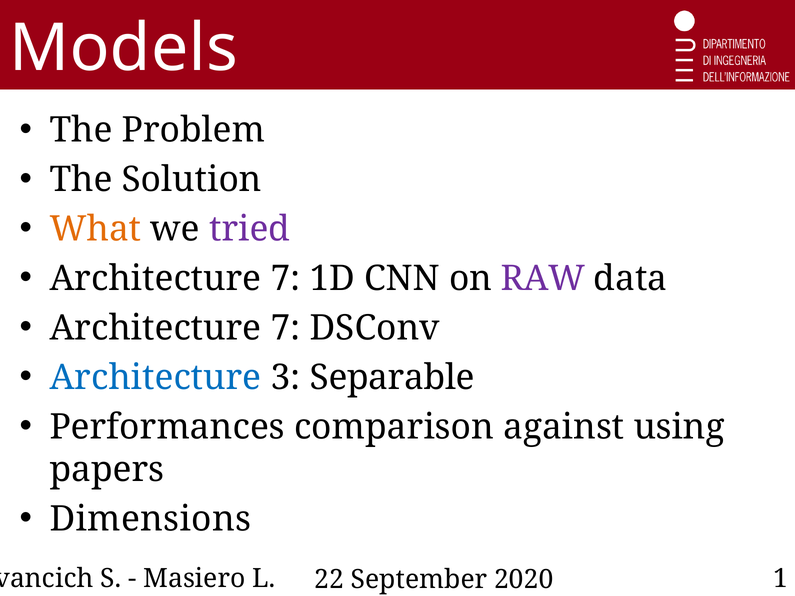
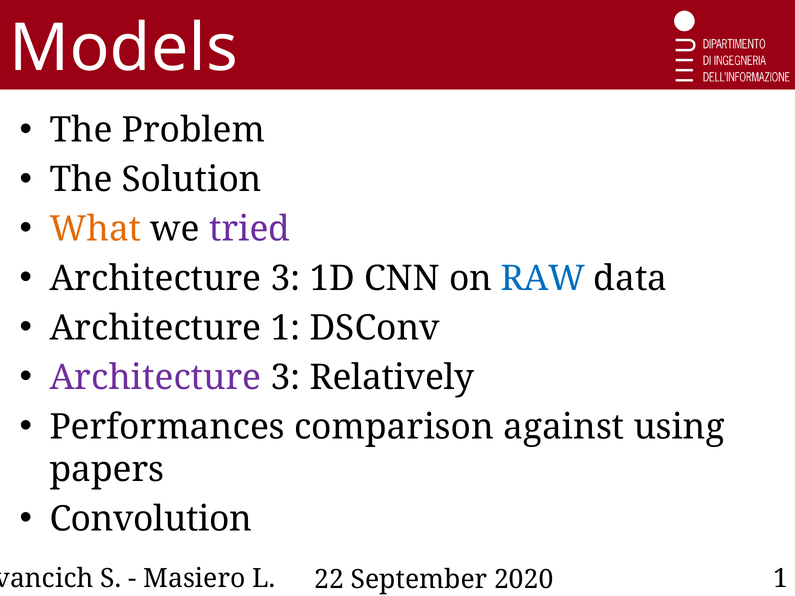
7: 7 -> 3 (286, 279)
RAW colour: purple -> blue (543, 279)
7: 7 -> 1 (286, 328)
Architecture colour: blue -> purple (155, 378)
Separable: Separable -> Relatively (392, 378)
Dimensions: Dimensions -> Convolution (151, 519)
